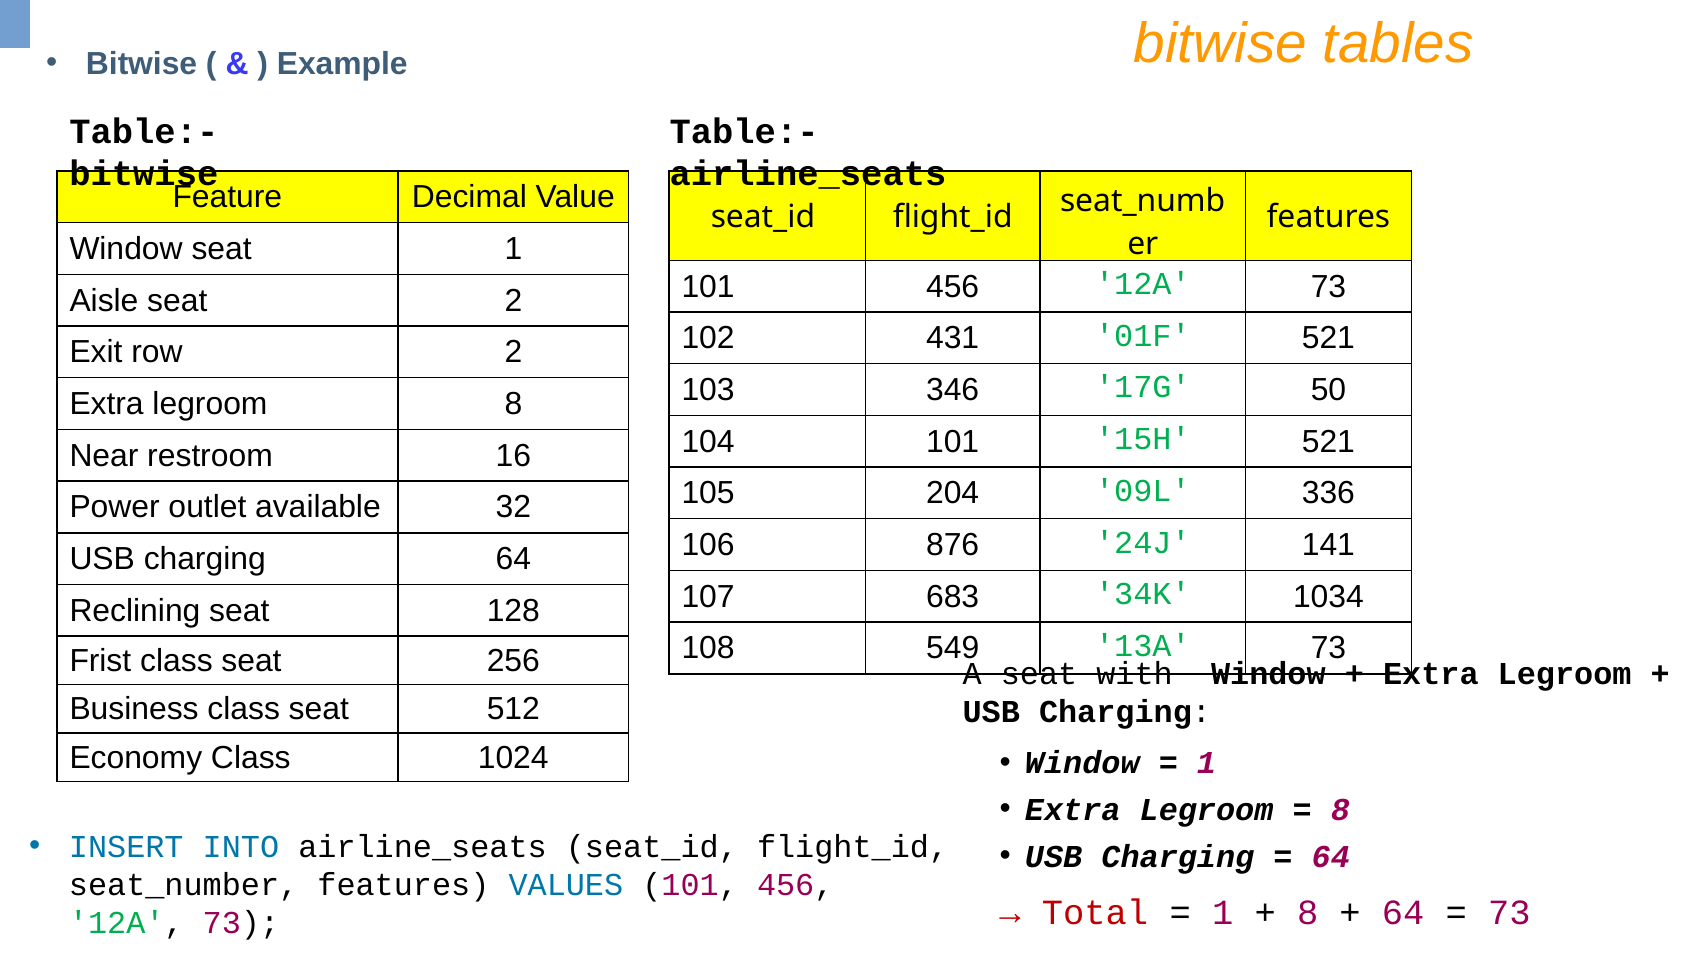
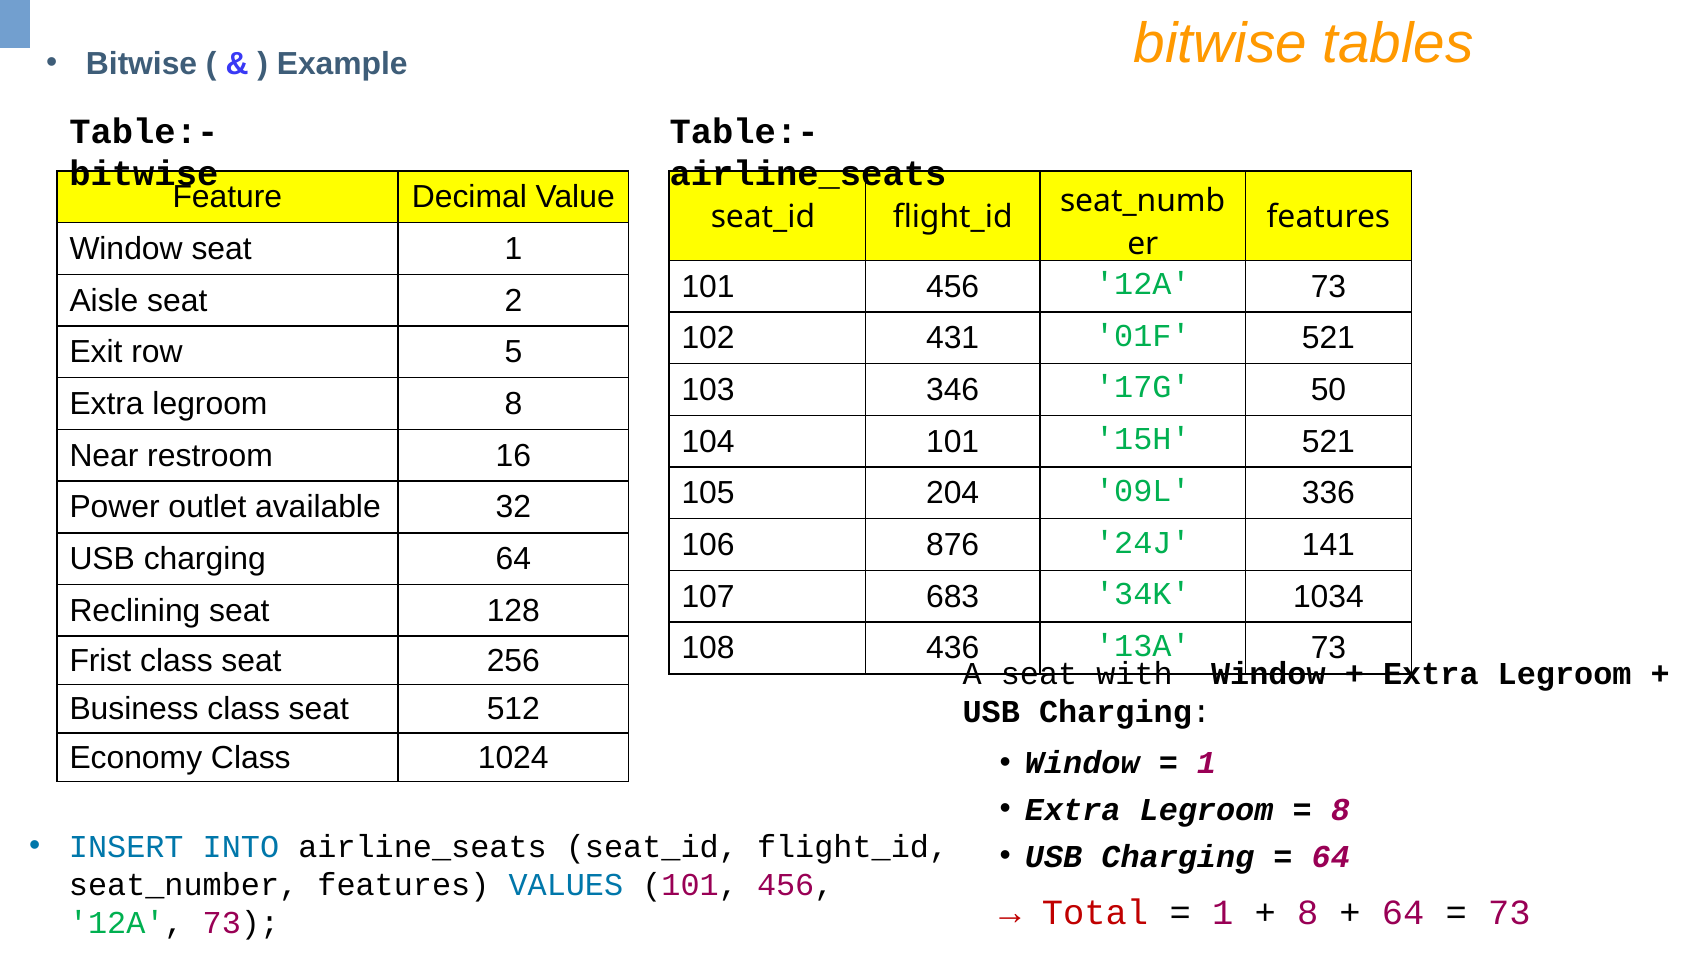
row 2: 2 -> 5 (513, 352)
549: 549 -> 436 (953, 648)
